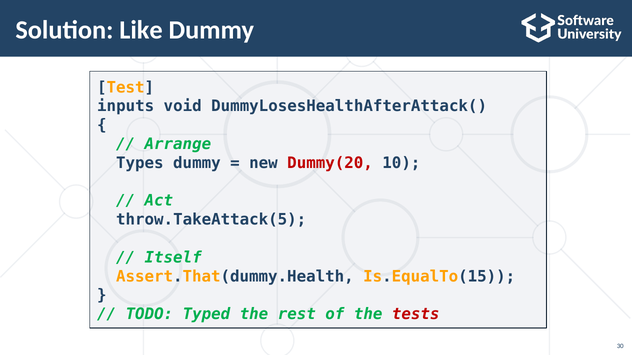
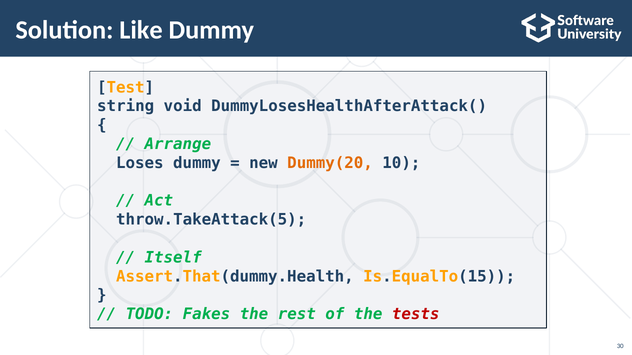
inputs: inputs -> string (126, 106)
Types: Types -> Loses (140, 163)
Dummy(20 colour: red -> orange (330, 163)
Typed: Typed -> Fakes (206, 315)
